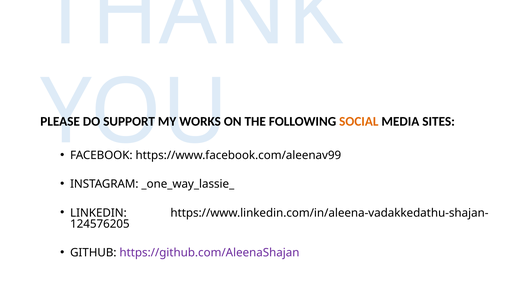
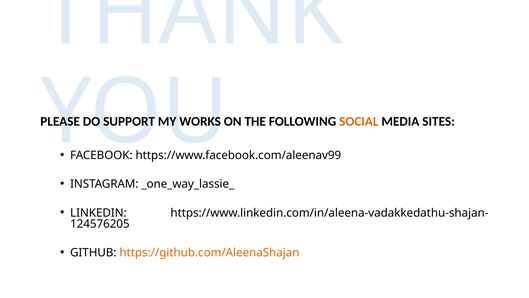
https://github.com/AleenaShajan colour: purple -> orange (209, 252)
